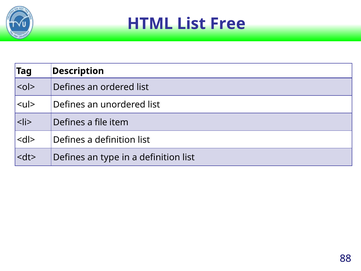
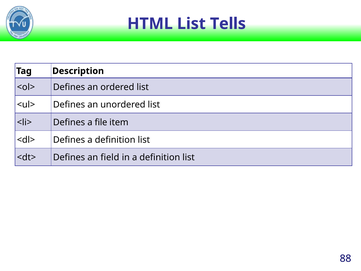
Free: Free -> Tells (228, 24)
type: type -> field (110, 157)
